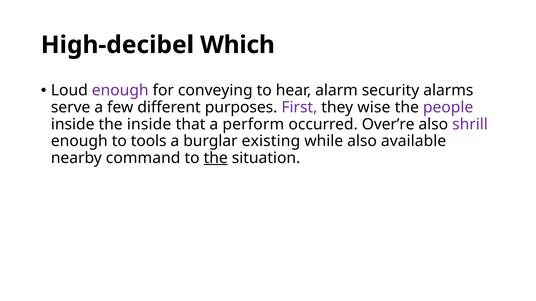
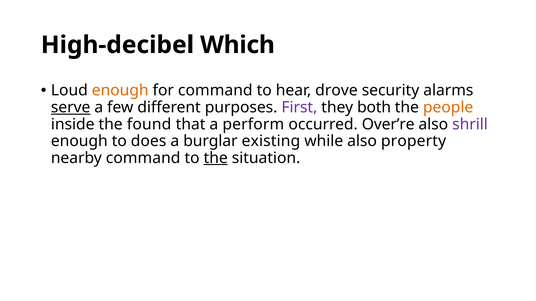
enough colour: purple -> orange (120, 91)
for conveying: conveying -> command (215, 91)
alarm: alarm -> drove (336, 91)
serve underline: none -> present (71, 108)
wise: wise -> both (374, 108)
people colour: purple -> orange (448, 108)
the inside: inside -> found (149, 124)
tools: tools -> does (149, 141)
available: available -> property (414, 141)
